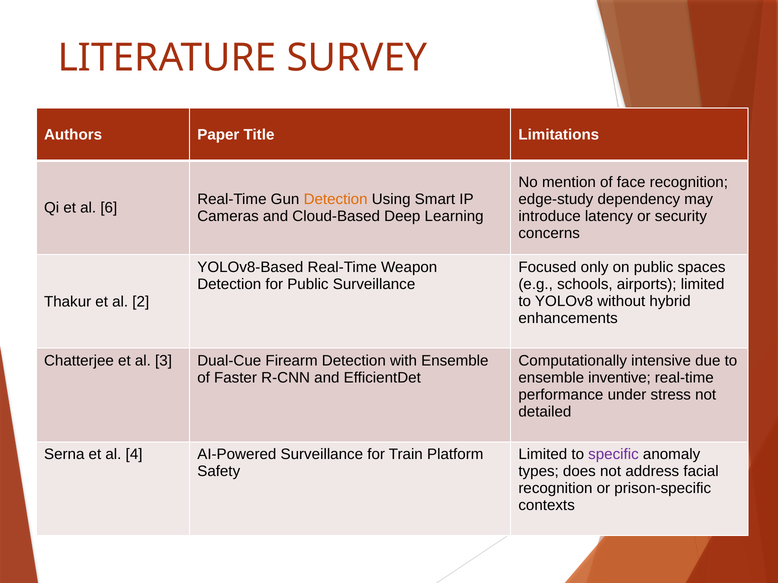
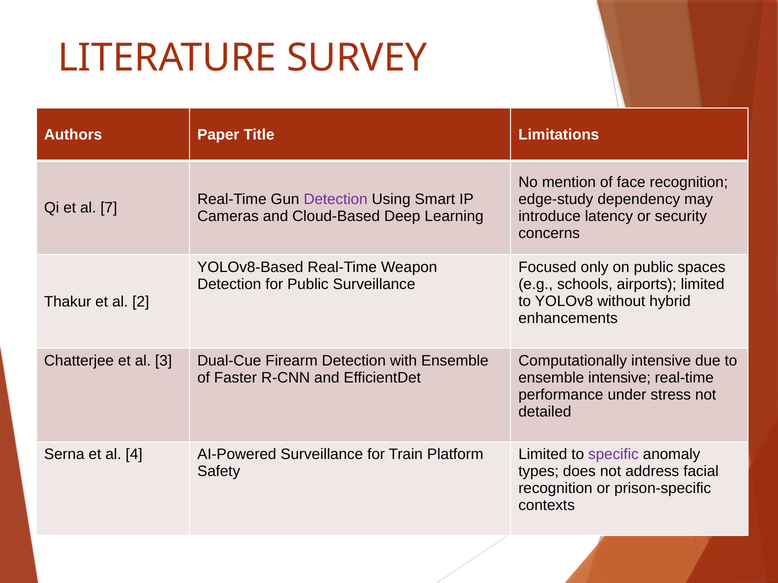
Detection colour: orange -> purple (336, 200)
6: 6 -> 7 (109, 208)
ensemble inventive: inventive -> intensive (620, 378)
